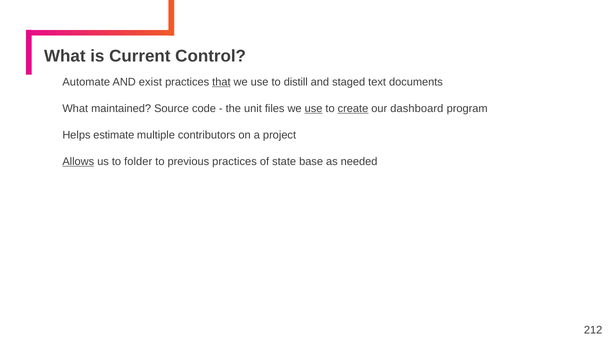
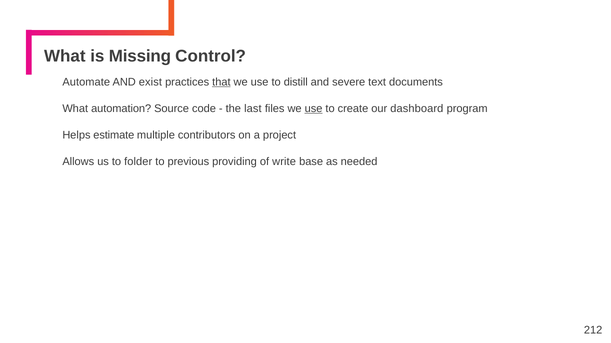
Current: Current -> Missing (140, 56)
staged: staged -> severe (349, 82)
maintained: maintained -> automation (121, 109)
unit: unit -> last (253, 109)
create underline: present -> none (353, 109)
Allows underline: present -> none (78, 162)
previous practices: practices -> providing (235, 162)
state: state -> write (284, 162)
